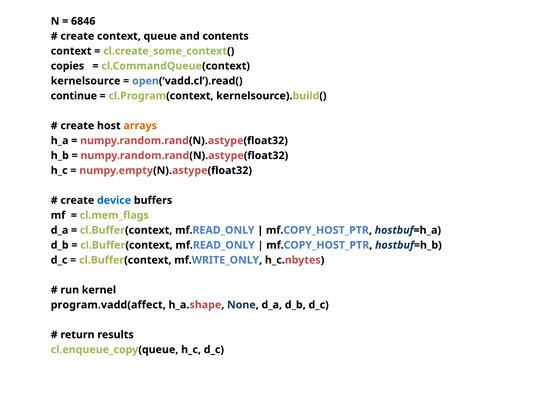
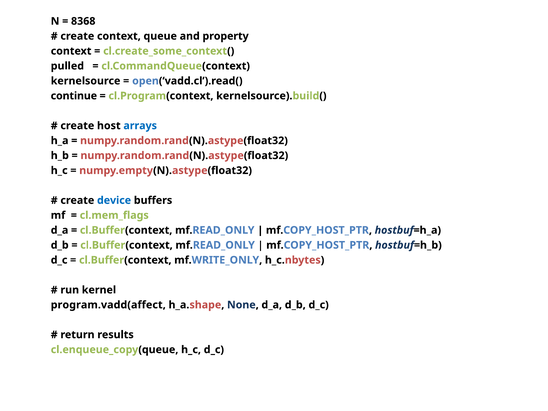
6846: 6846 -> 8368 (83, 21)
contents: contents -> property (226, 36)
copies: copies -> pulled (67, 66)
arrays colour: orange -> blue (140, 126)
